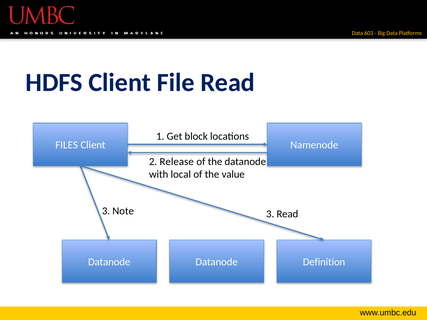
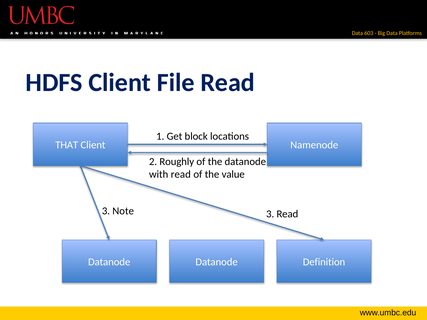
FILES: FILES -> THAT (67, 145)
Release: Release -> Roughly (177, 162)
with local: local -> read (181, 174)
